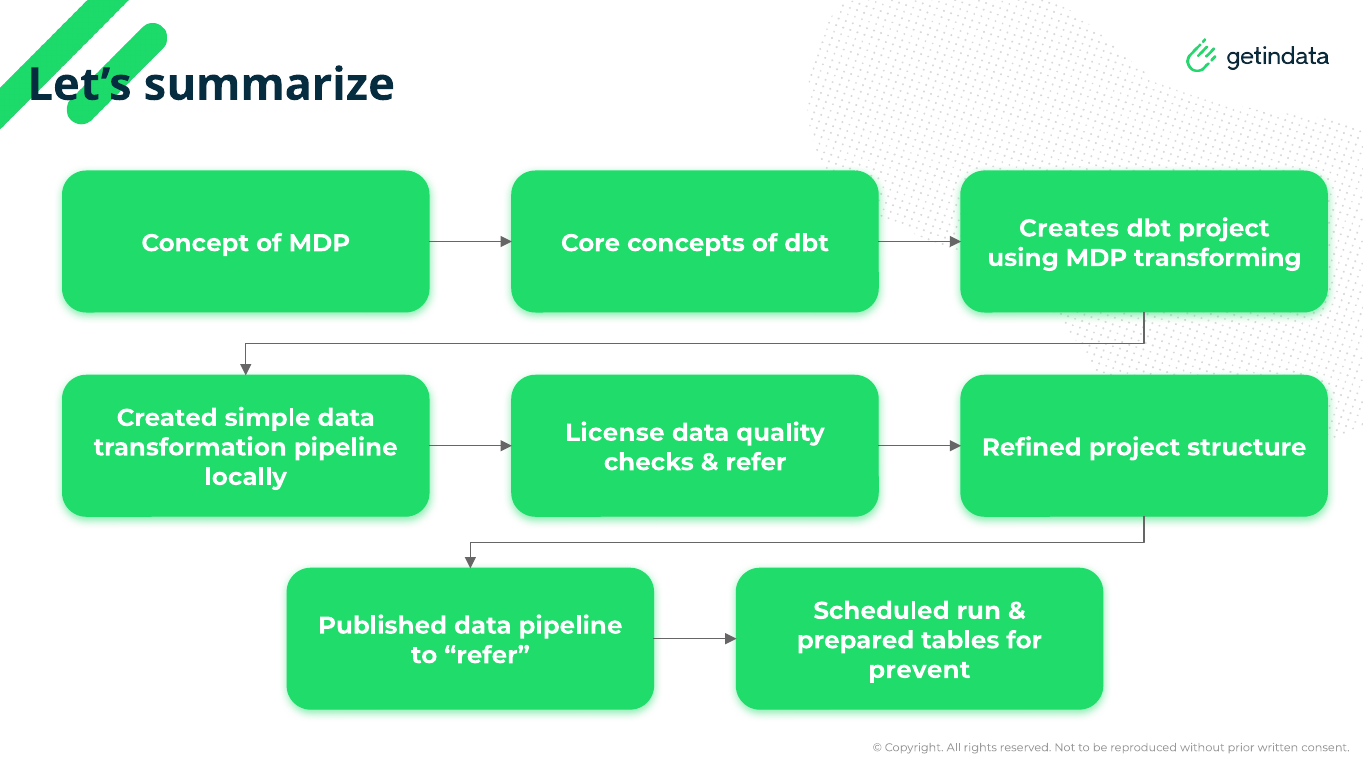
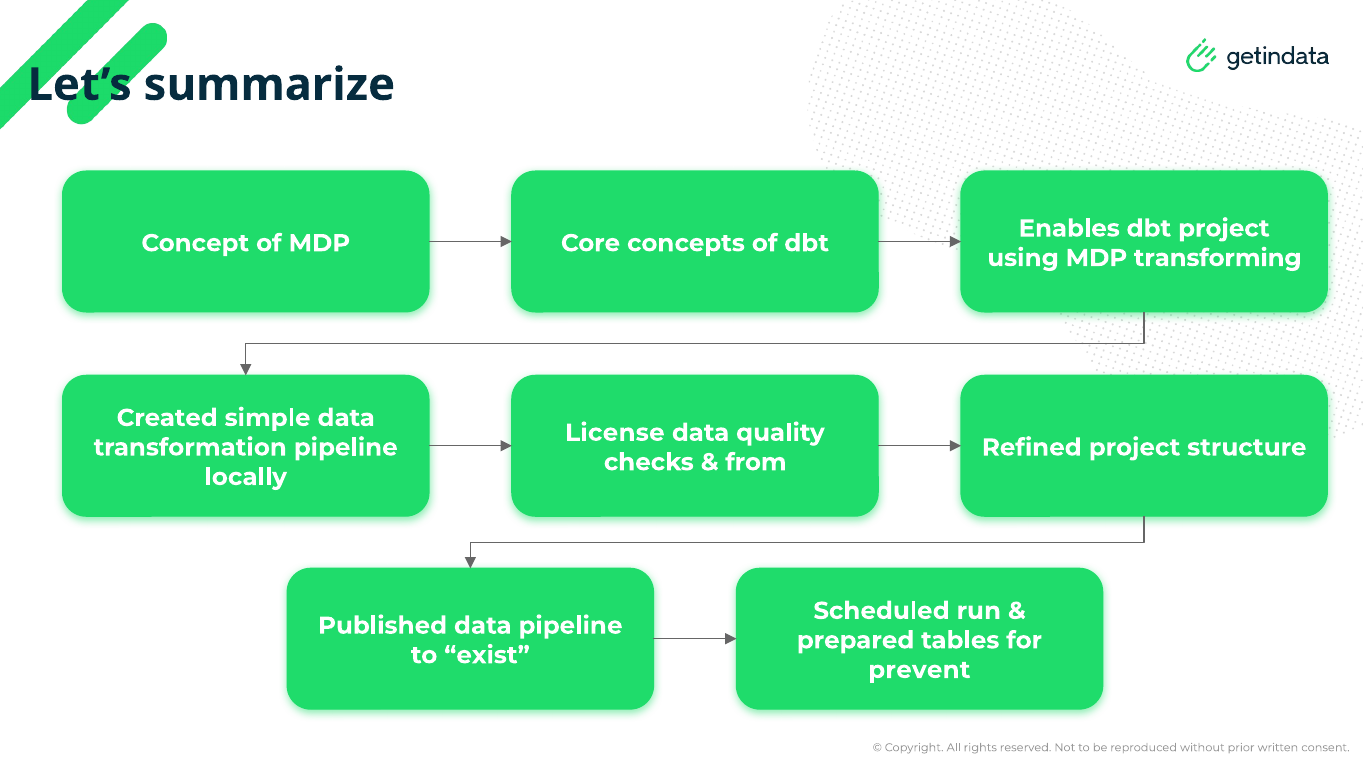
Creates: Creates -> Enables (1069, 229)
refer: refer -> from (756, 463)
to refer: refer -> exist (487, 656)
